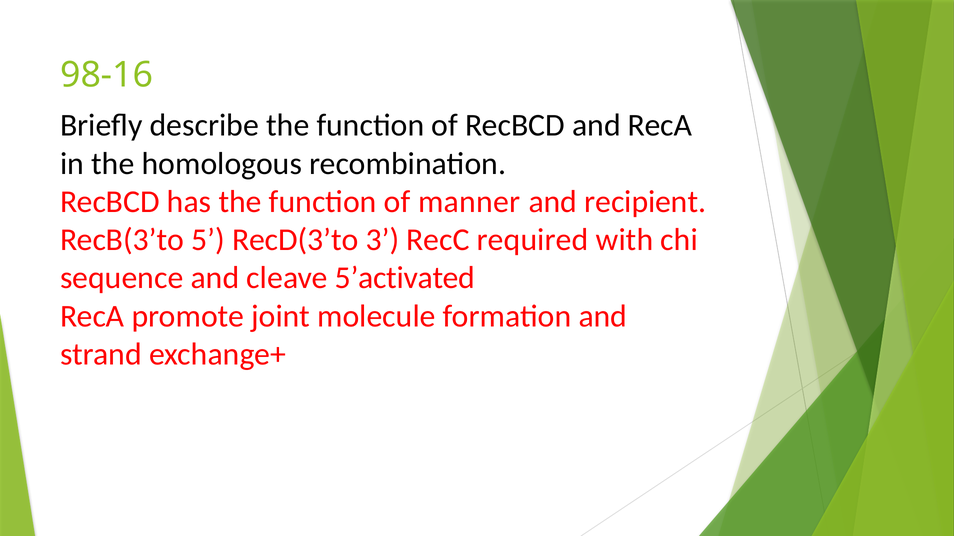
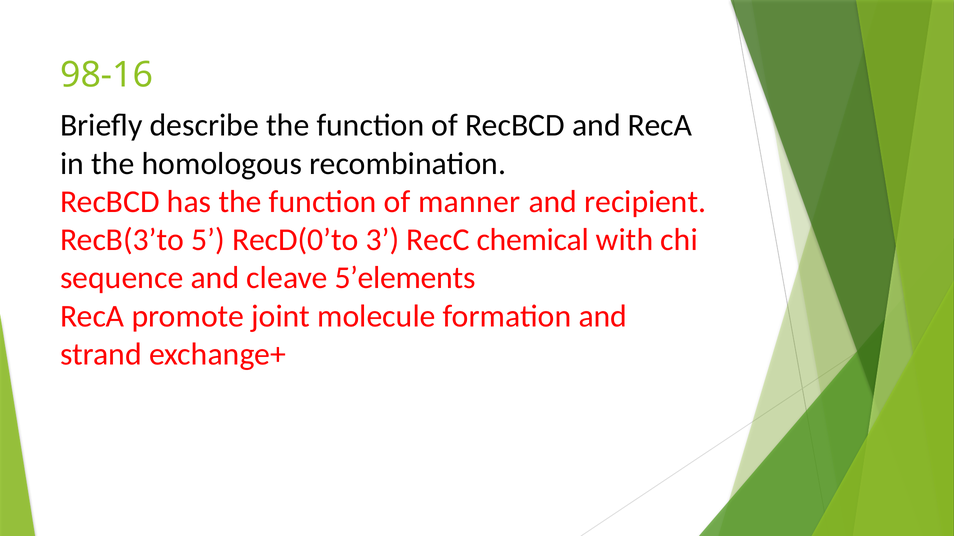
RecD(3’to: RecD(3’to -> RecD(0’to (295, 240)
required: required -> chemical (533, 240)
5’activated: 5’activated -> 5’elements (405, 278)
